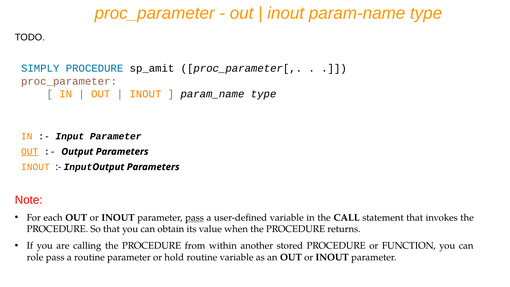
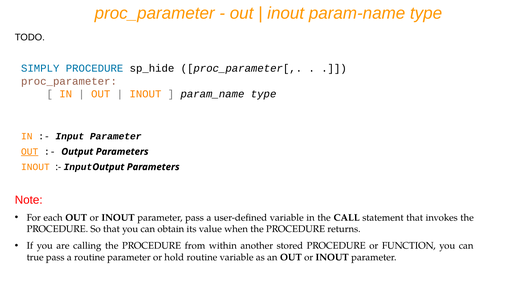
sp_amit: sp_amit -> sp_hide (152, 68)
pass underline: present -> none (195, 218)
role: role -> true (35, 257)
